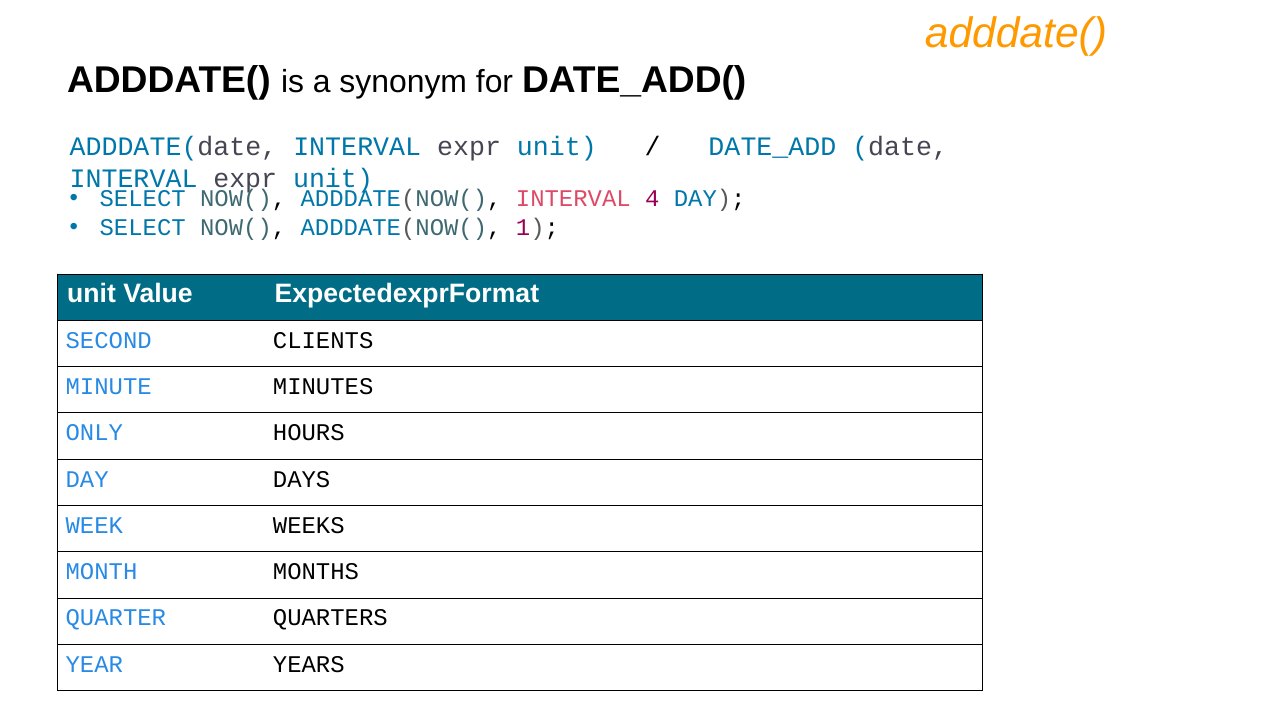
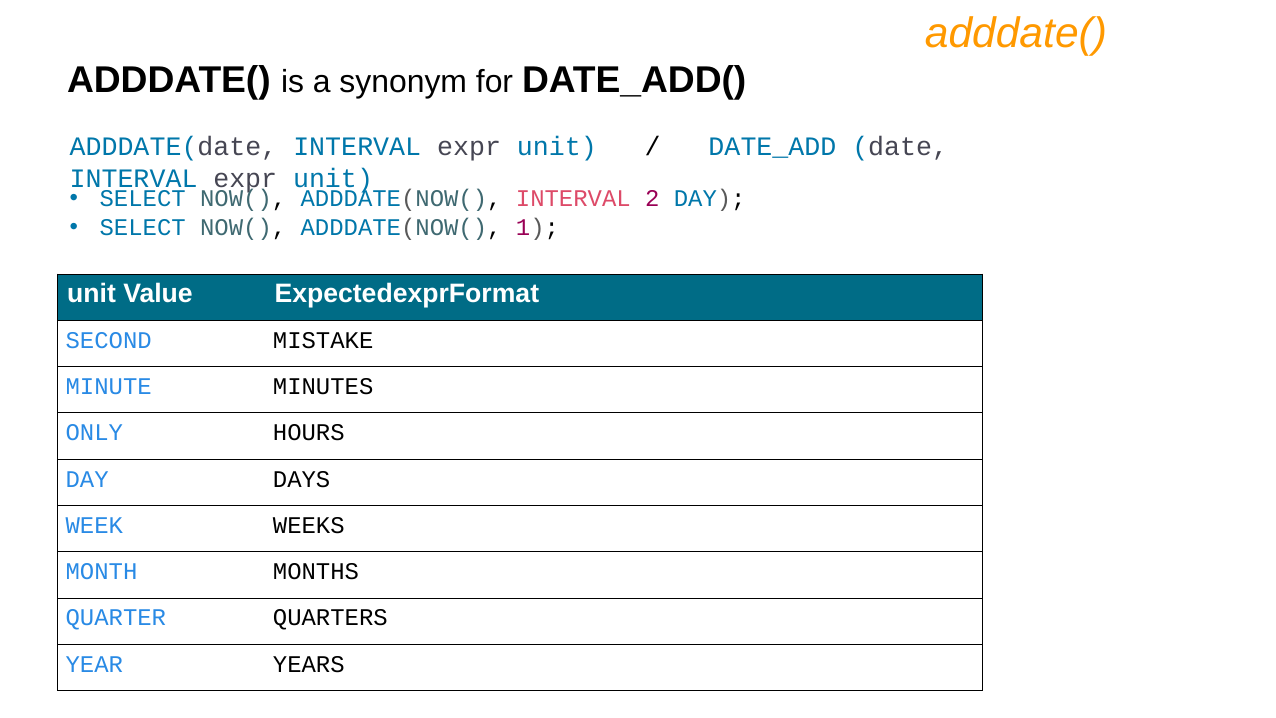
4: 4 -> 2 (652, 199)
CLIENTS: CLIENTS -> MISTAKE (323, 340)
